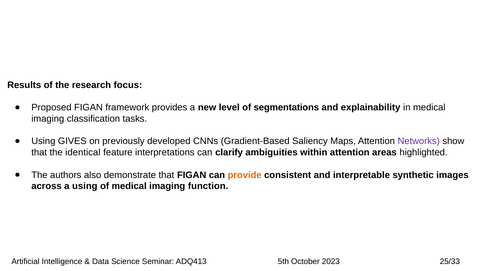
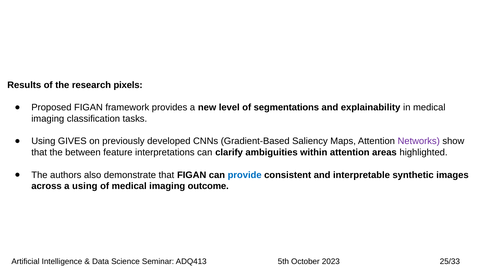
focus: focus -> pixels (128, 85)
identical: identical -> between (83, 152)
provide colour: orange -> blue (245, 175)
function: function -> outcome (208, 186)
